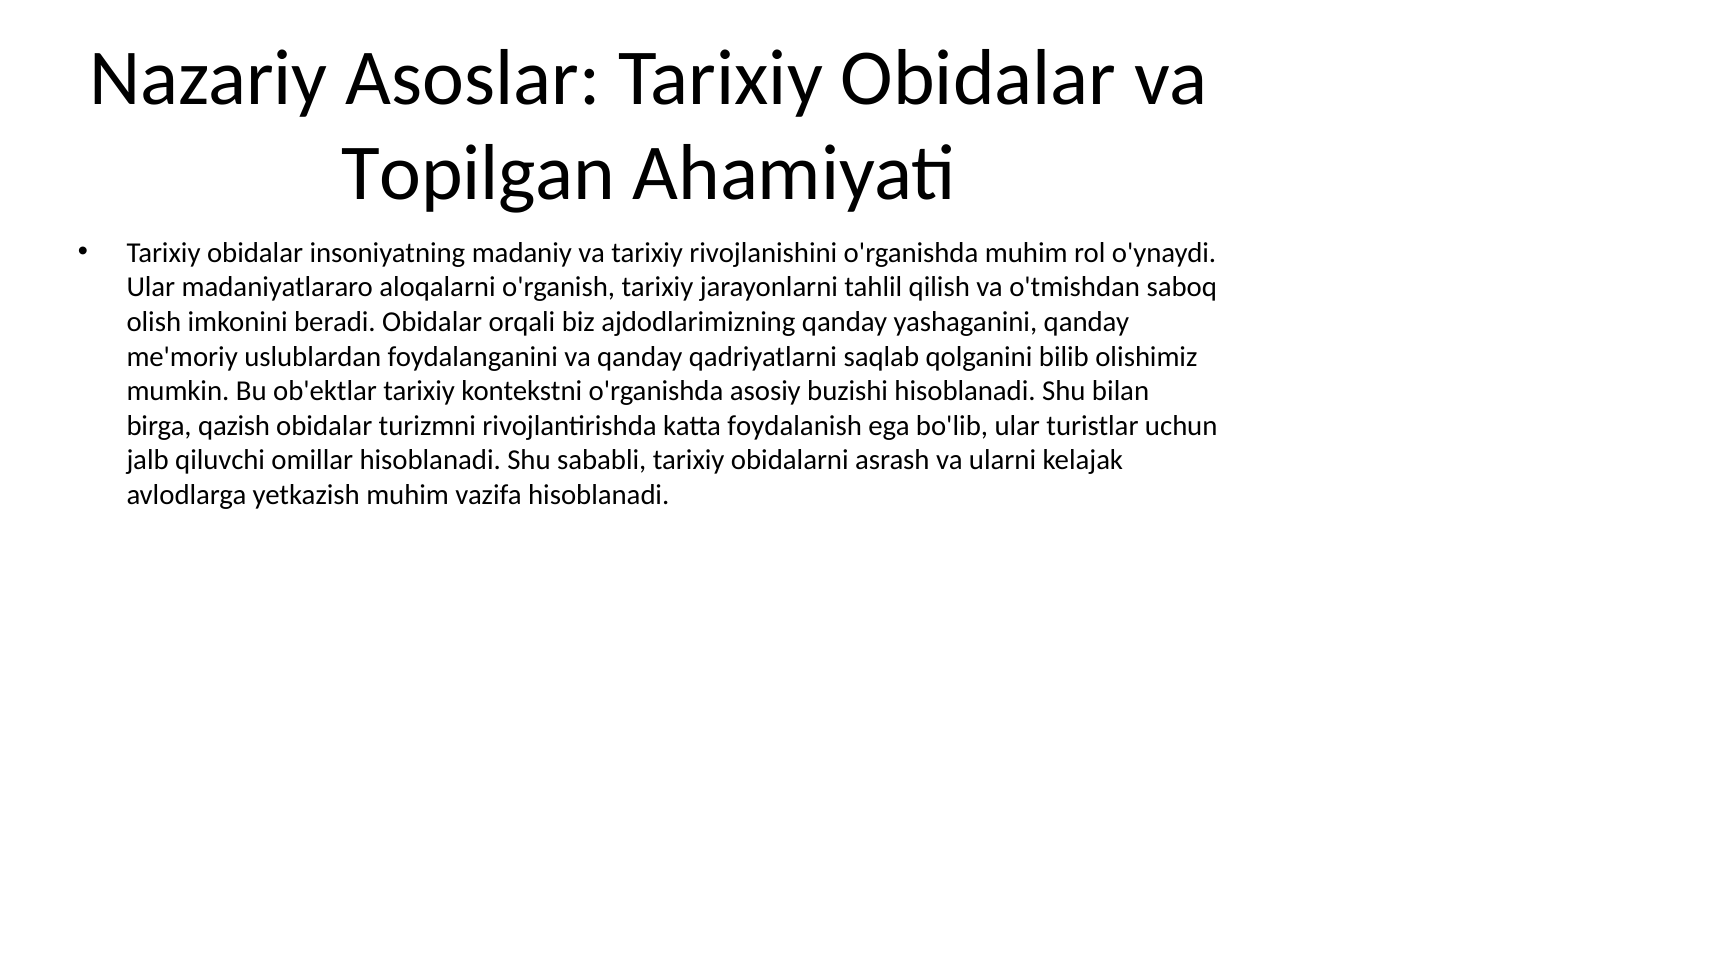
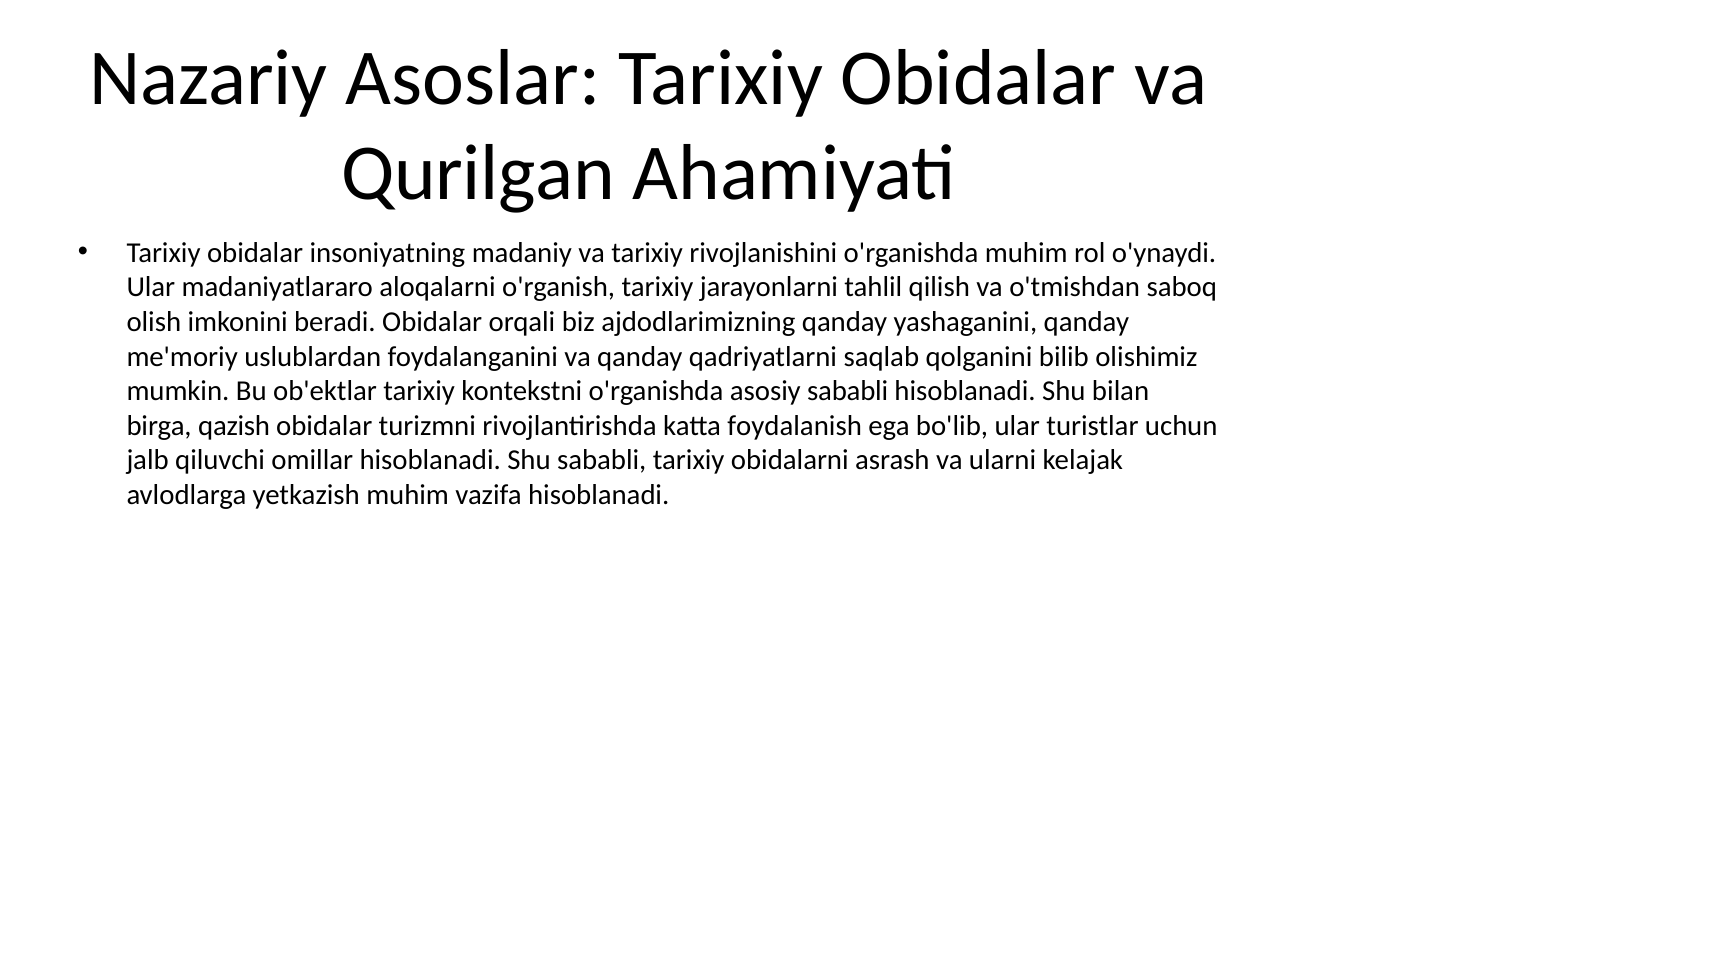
Topilgan: Topilgan -> Qurilgan (478, 173)
asosiy buzishi: buzishi -> sababli (848, 391)
